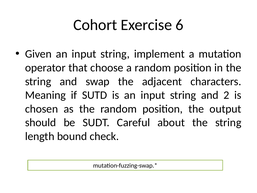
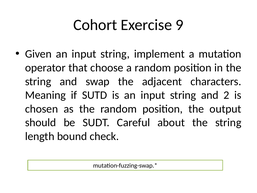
6: 6 -> 9 (180, 25)
